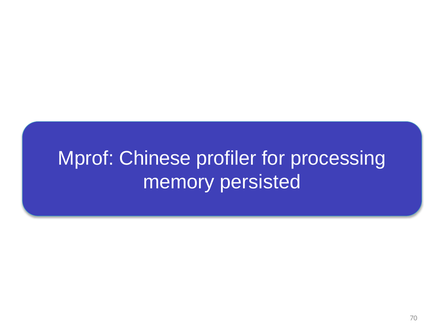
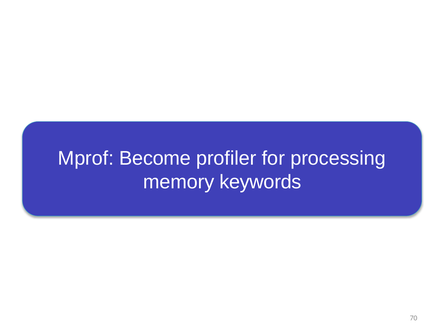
Chinese: Chinese -> Become (155, 158)
persisted: persisted -> keywords (260, 182)
